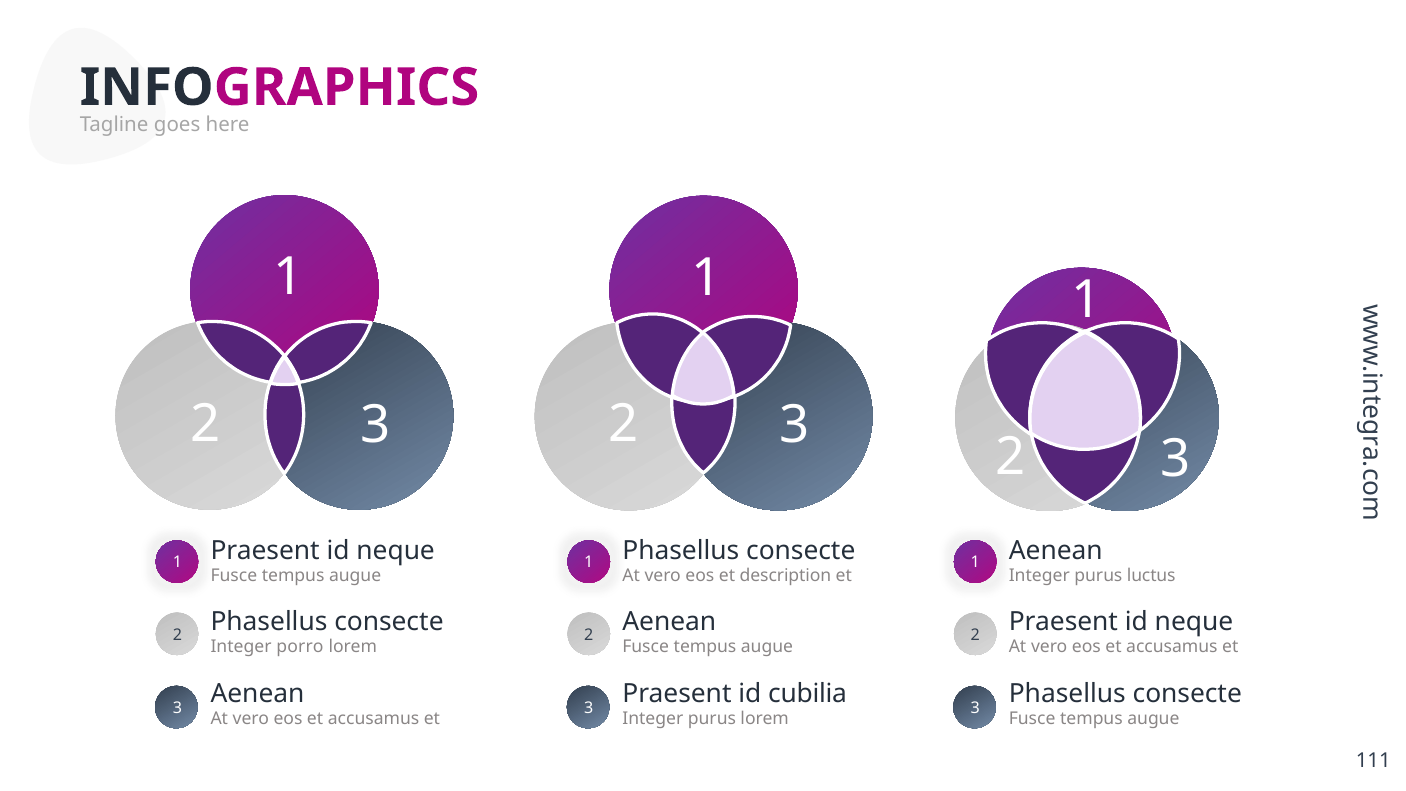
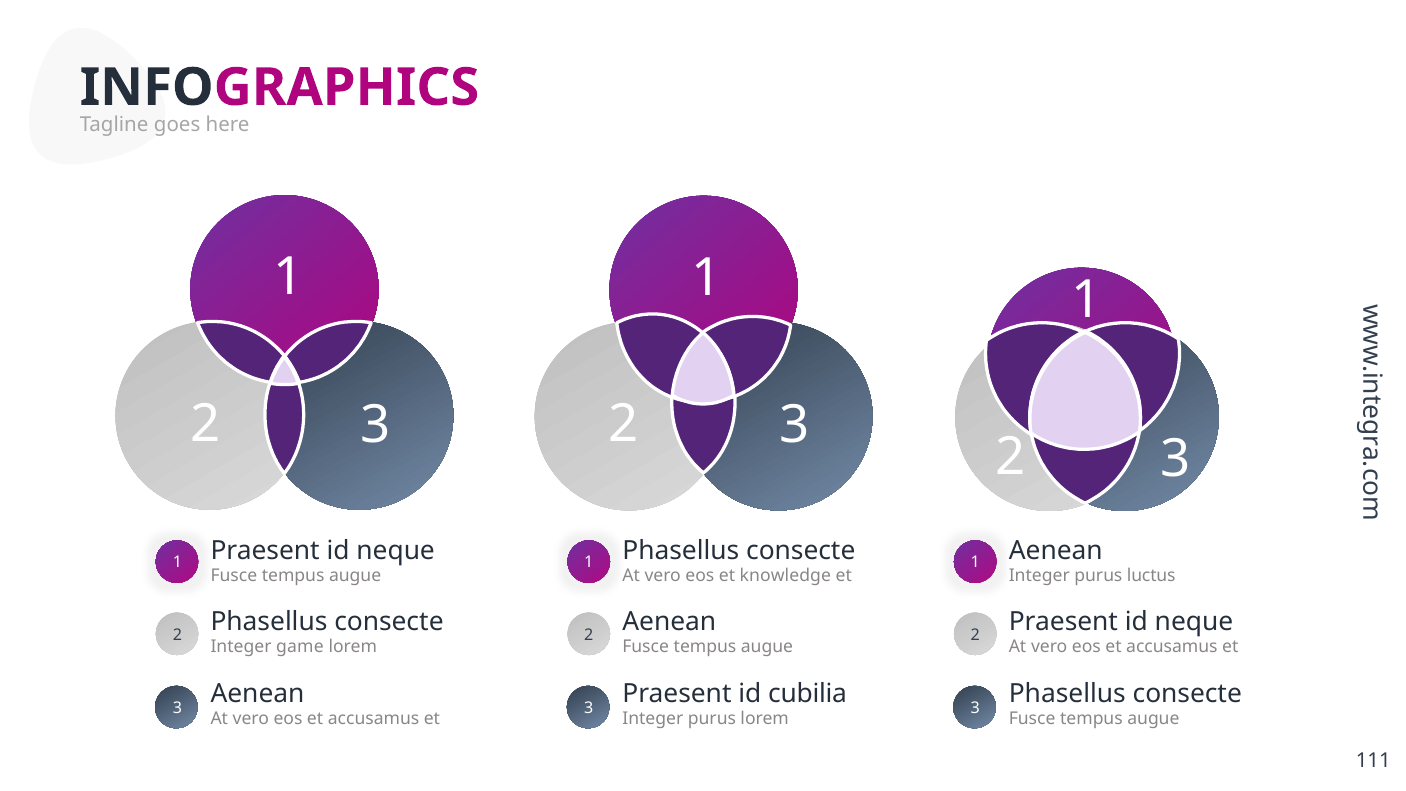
description: description -> knowledge (785, 576)
porro: porro -> game (300, 647)
